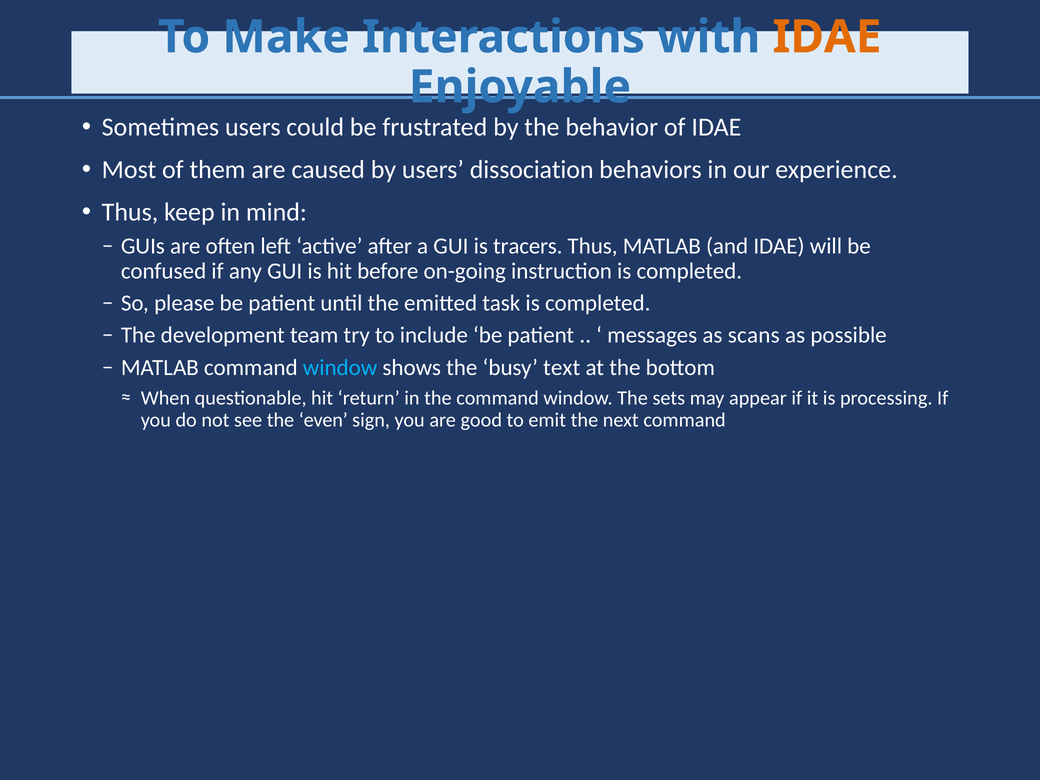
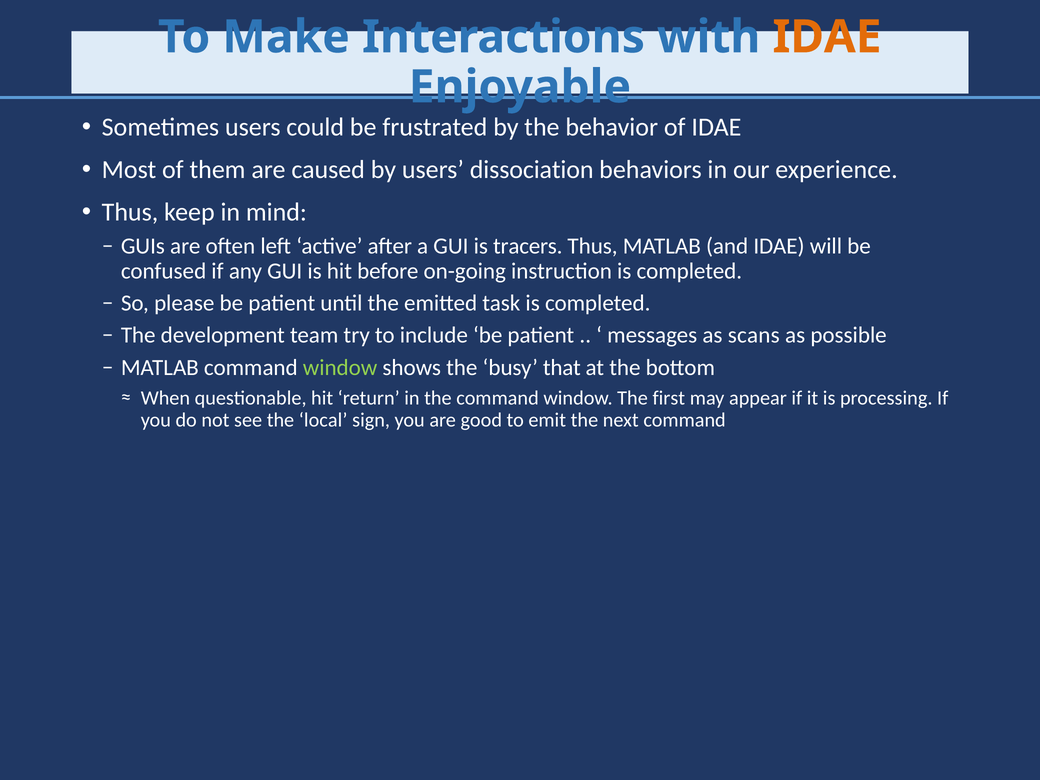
window colour: light blue -> light green (340, 367)
text: text -> that (562, 367)
sets: sets -> first (669, 398)
even: even -> local (323, 420)
